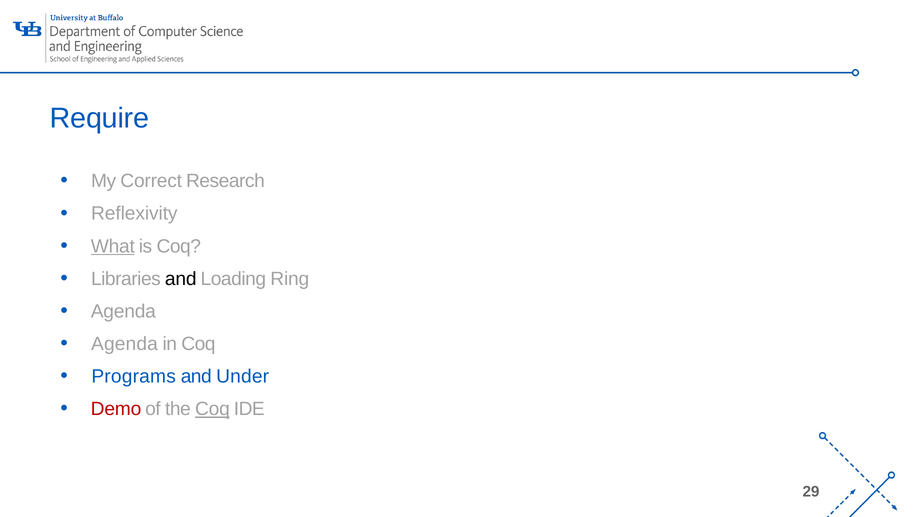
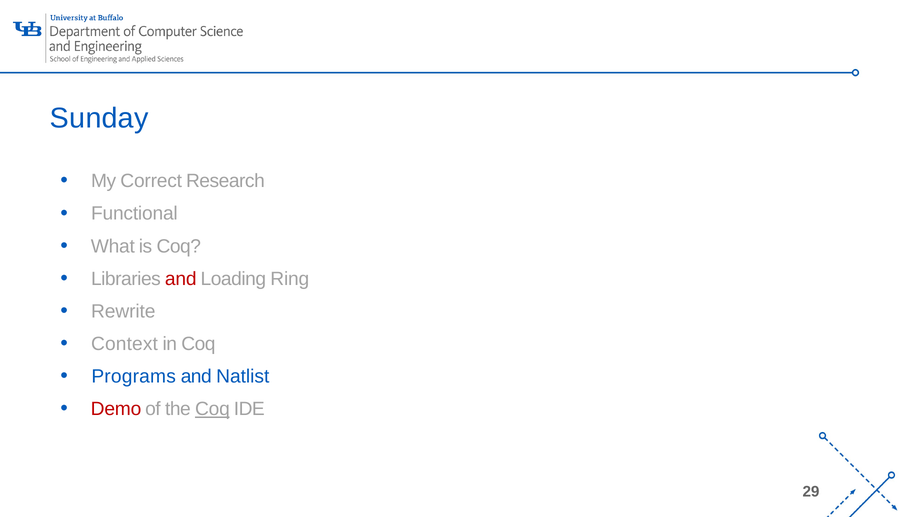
Require: Require -> Sunday (99, 118)
Reflexivity: Reflexivity -> Functional (134, 214)
What underline: present -> none (113, 246)
and colour: black -> red (181, 279)
Agenda: Agenda -> Rewrite (123, 312)
Agenda: Agenda -> Context (124, 344)
Under: Under -> Natlist (243, 377)
